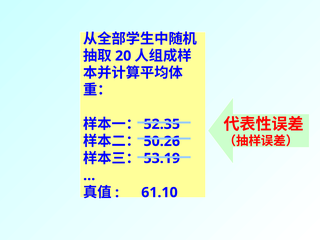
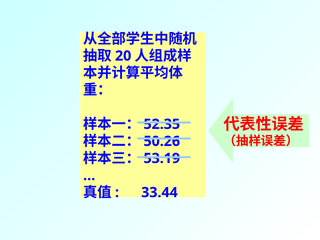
61.10: 61.10 -> 33.44 (159, 192)
